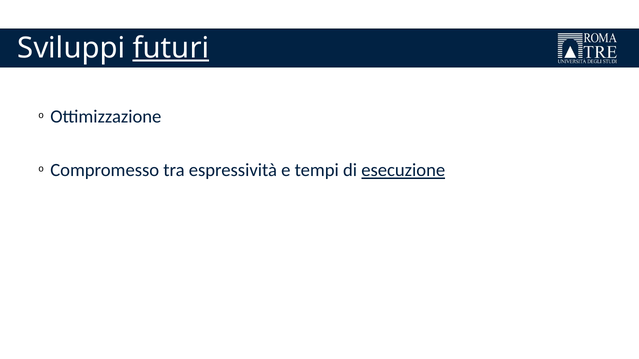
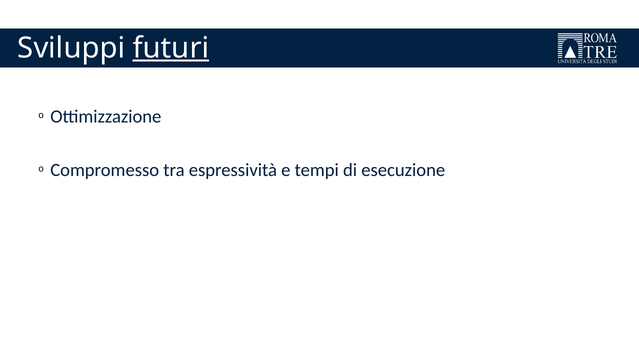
esecuzione underline: present -> none (403, 170)
